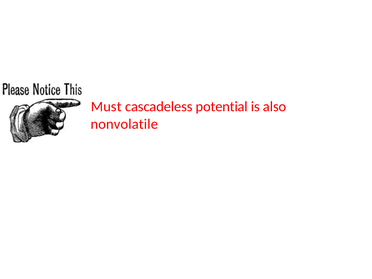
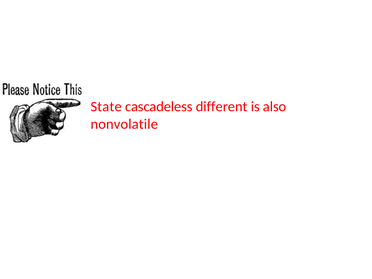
Must: Must -> State (106, 107)
potential: potential -> different (222, 107)
